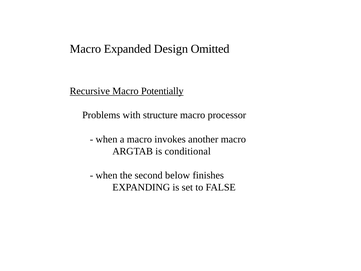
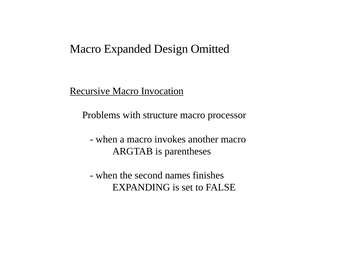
Potentially: Potentially -> Invocation (162, 91)
conditional: conditional -> parentheses (188, 151)
below: below -> names (178, 175)
